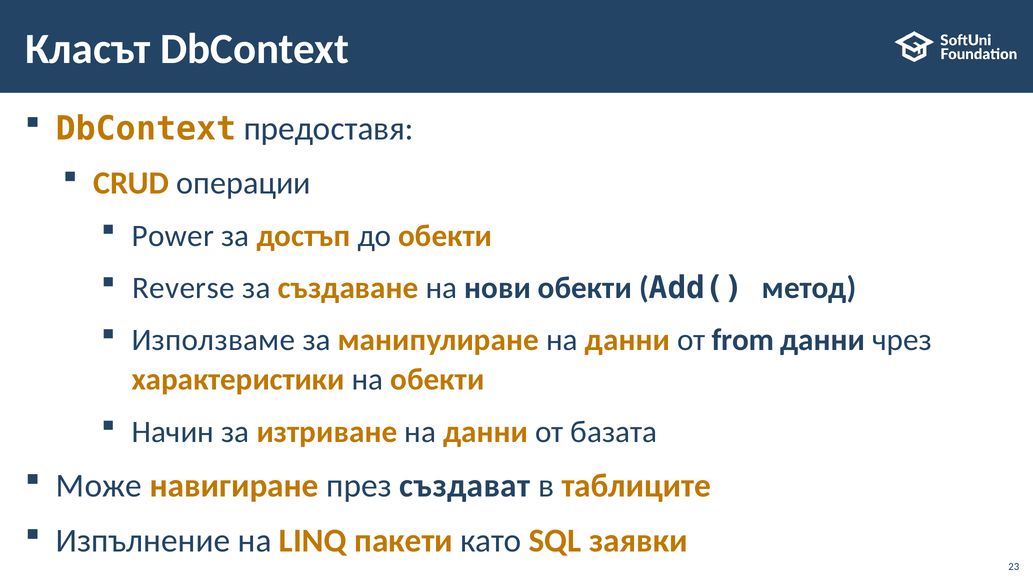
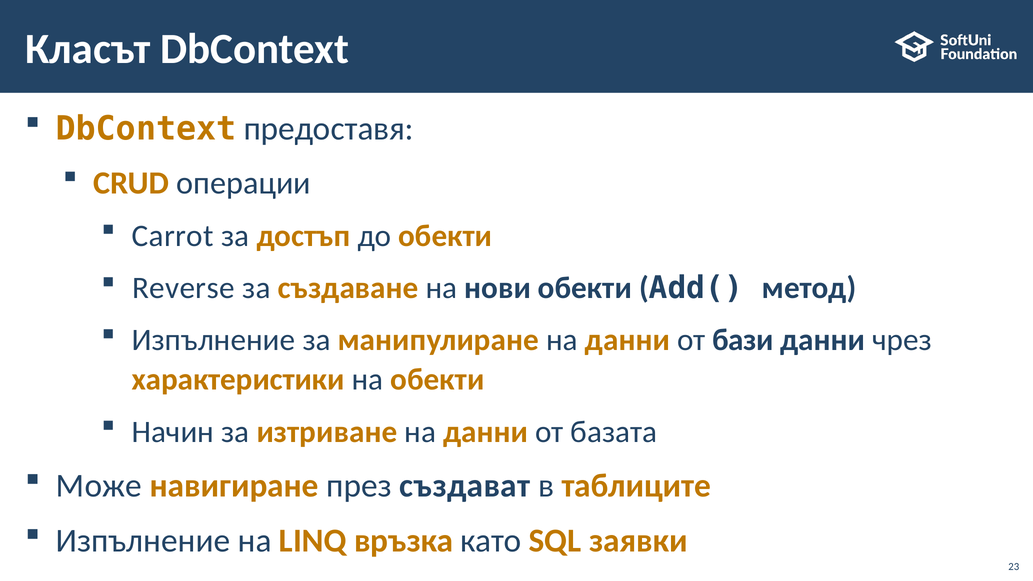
Power: Power -> Carrot (173, 236)
Използваме: Използваме -> Изпълнение (214, 340)
from: from -> бази (743, 340)
пакети: пакети -> връзка (404, 541)
